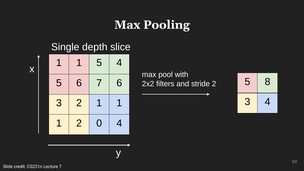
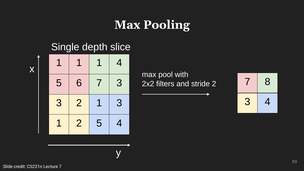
1 1 5: 5 -> 1 (99, 63)
7 6: 6 -> 3 (119, 83)
2 5: 5 -> 7 (247, 82)
2 1 1: 1 -> 3 (119, 103)
2 0: 0 -> 5 (99, 123)
